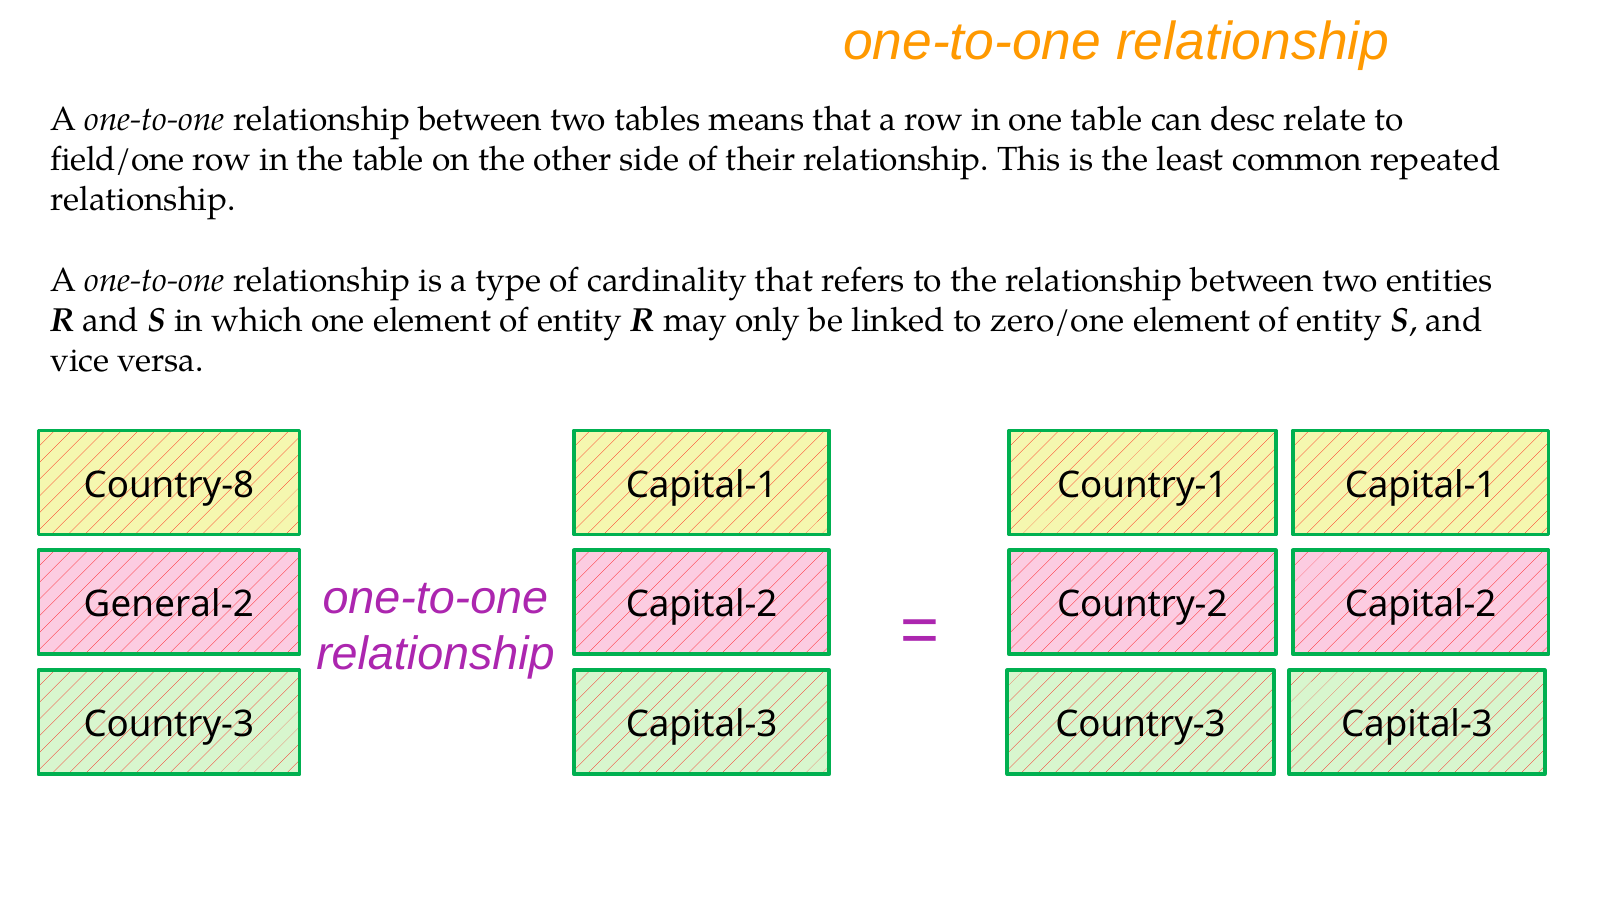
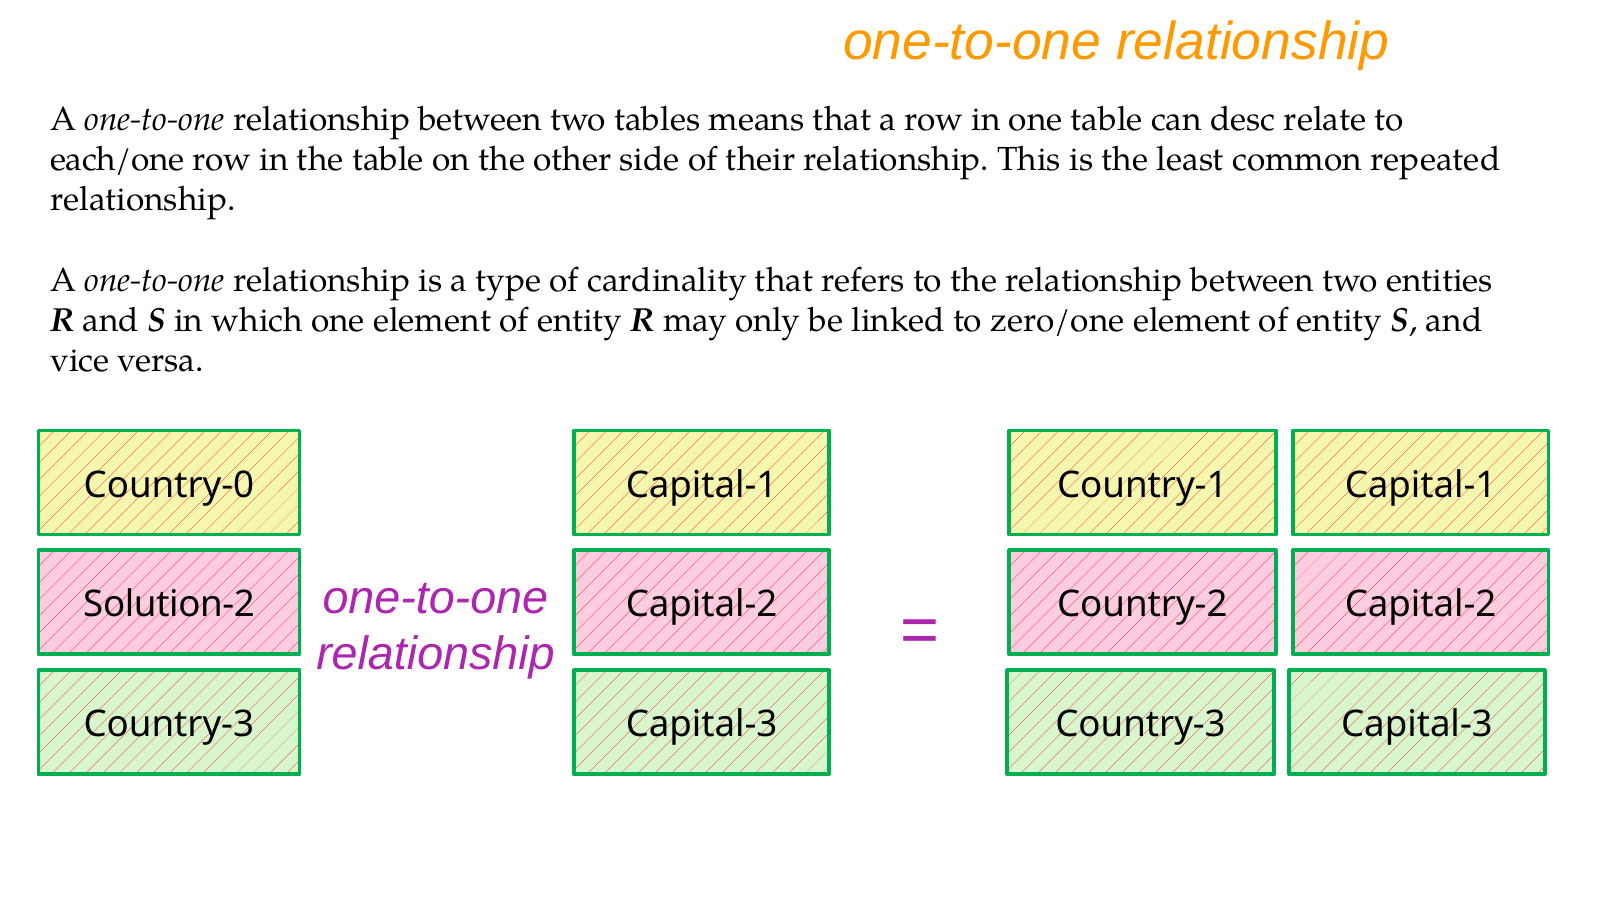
field/one: field/one -> each/one (117, 159)
Country-8: Country-8 -> Country-0 (169, 485)
General-2: General-2 -> Solution-2 (169, 605)
